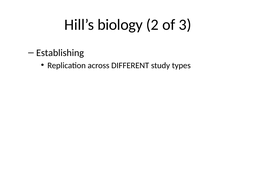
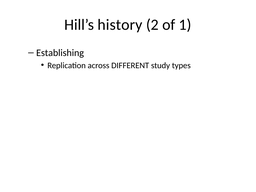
biology: biology -> history (120, 25)
3: 3 -> 1 (185, 25)
